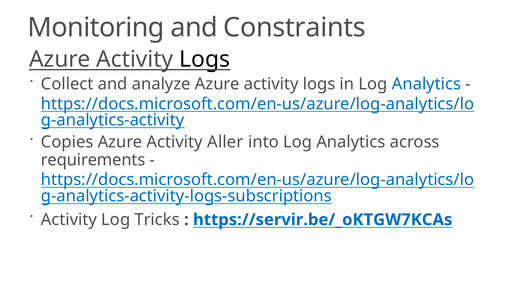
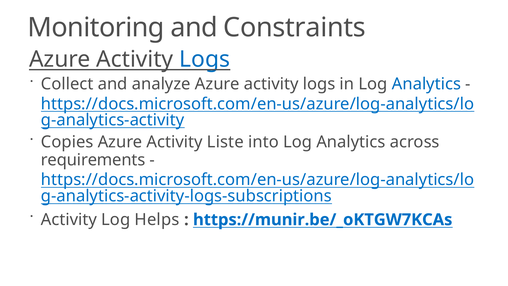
Logs colour: black -> blue (205, 59)
Aller: Aller -> Liste (225, 142)
Tricks: Tricks -> Helps (157, 220)
https://servir.be/_oKTGW7KCAs: https://servir.be/_oKTGW7KCAs -> https://munir.be/_oKTGW7KCAs (323, 220)
